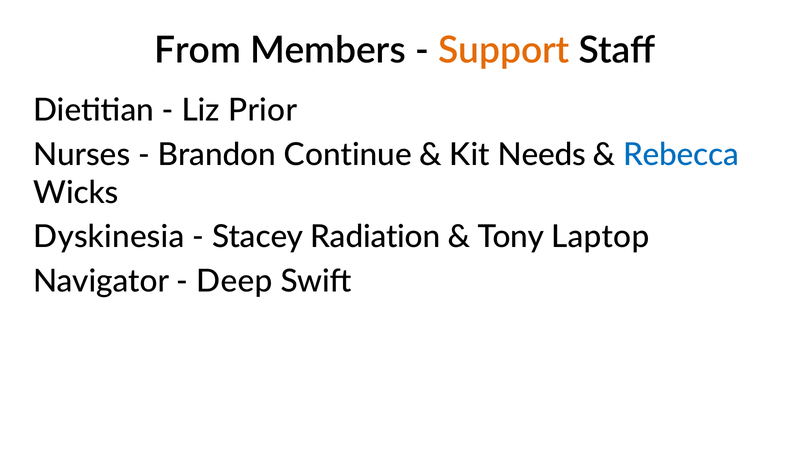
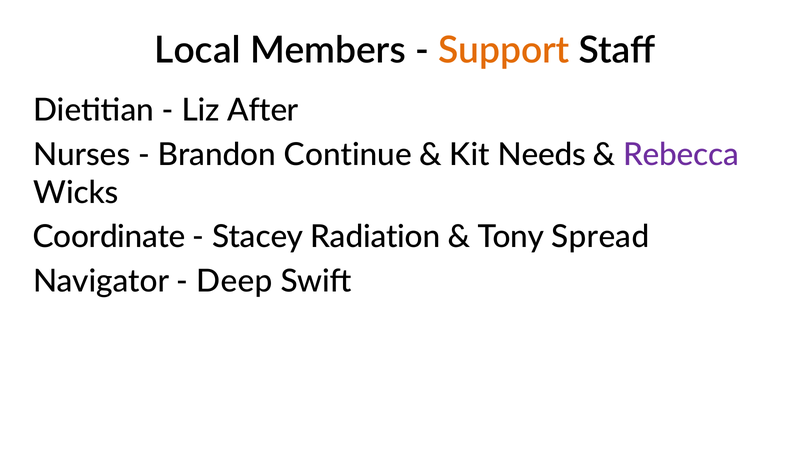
From: From -> Local (198, 50)
Prior: Prior -> After (263, 111)
Rebecca colour: blue -> purple (681, 155)
Dyskinesia: Dyskinesia -> Coordinate (109, 237)
Laptop: Laptop -> Spread (600, 237)
